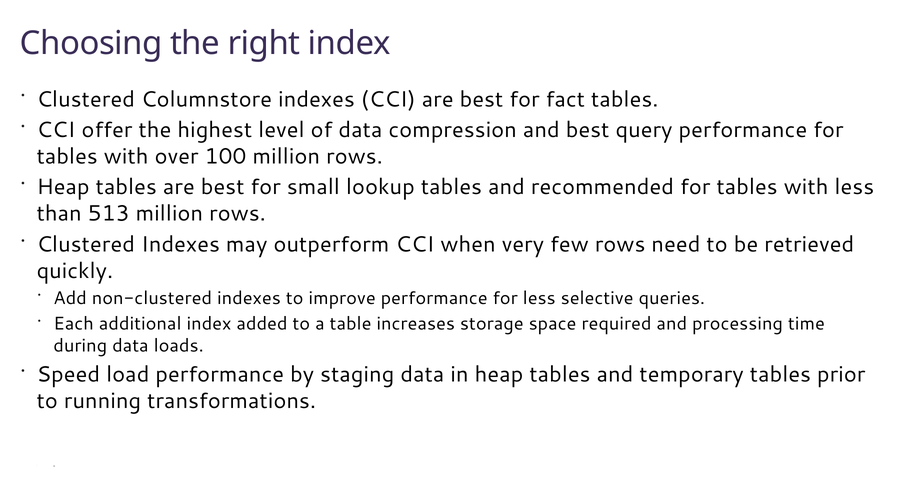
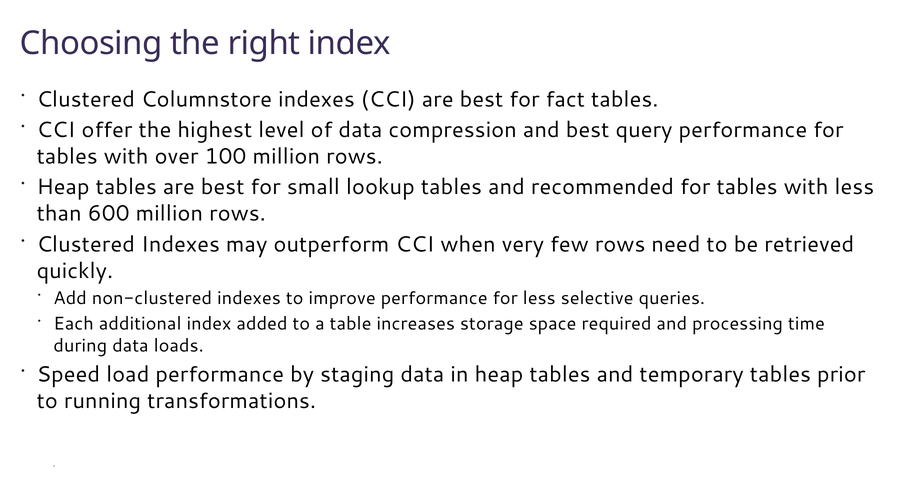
513: 513 -> 600 (109, 214)
